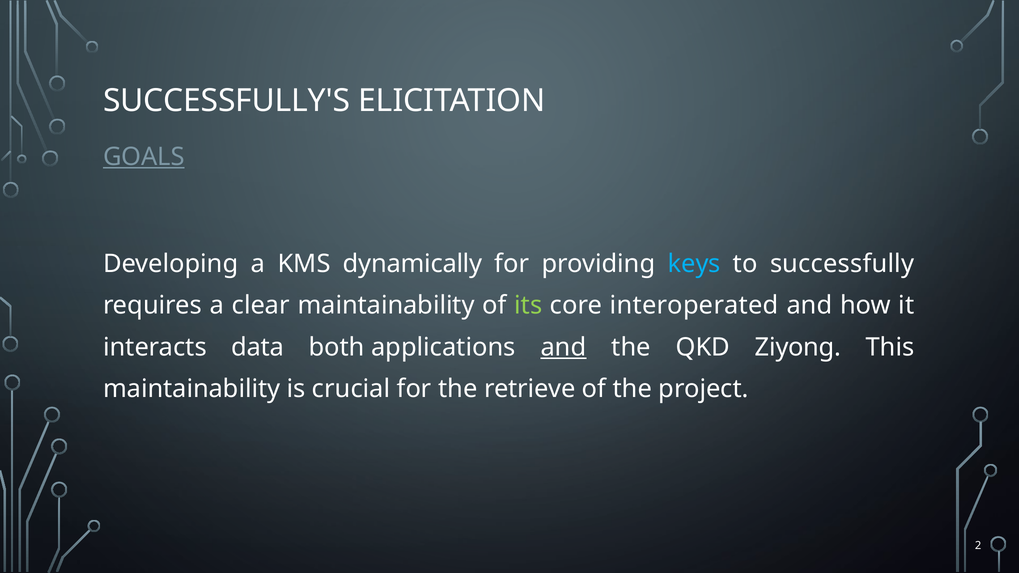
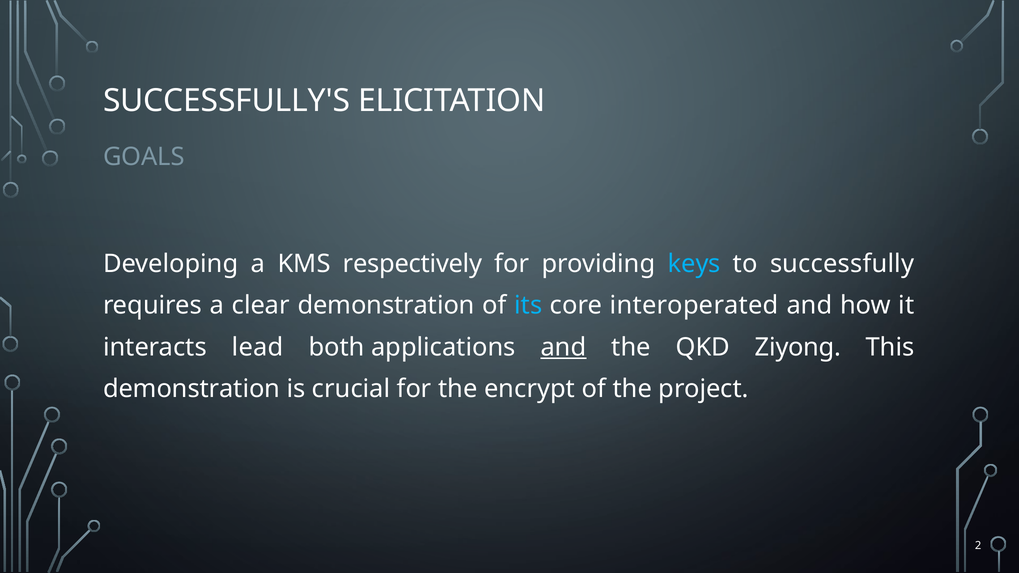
GOALS underline: present -> none (144, 157)
dynamically: dynamically -> respectively (413, 264)
clear maintainability: maintainability -> demonstration (386, 306)
its colour: light green -> light blue (528, 306)
data: data -> lead (258, 347)
maintainability: maintainability -> demonstration (192, 389)
retrieve: retrieve -> encrypt (530, 389)
